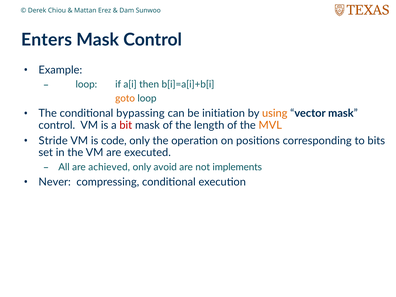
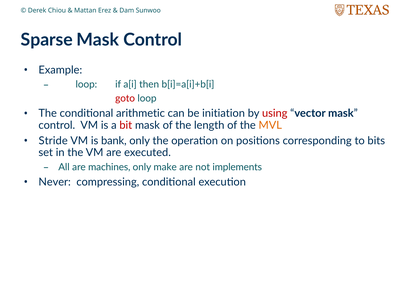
Enters: Enters -> Sparse (47, 40)
goto colour: orange -> red (125, 98)
bypassing: bypassing -> arithmetic (140, 113)
using colour: orange -> red (275, 113)
code: code -> bank (114, 141)
achieved: achieved -> machines (109, 167)
avoid: avoid -> make (165, 167)
